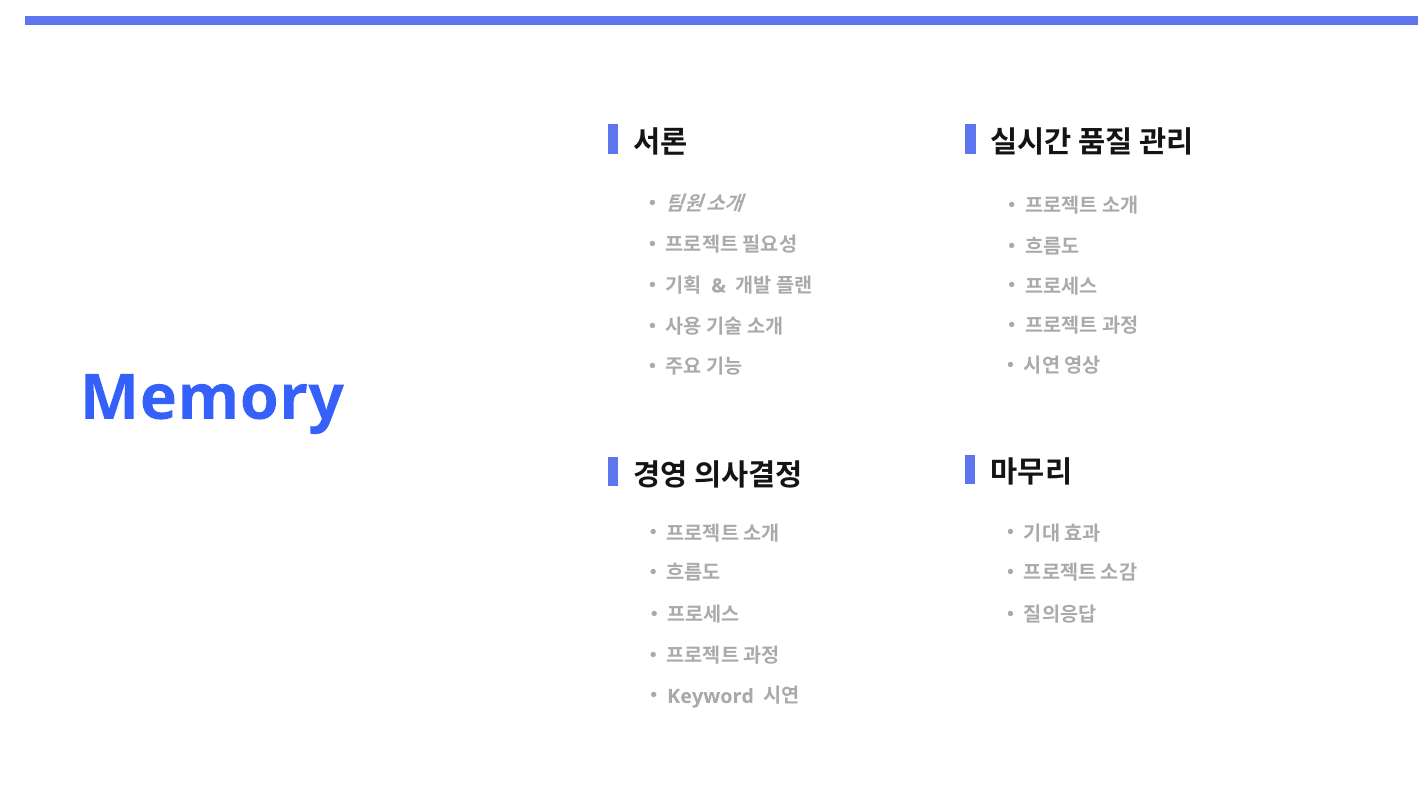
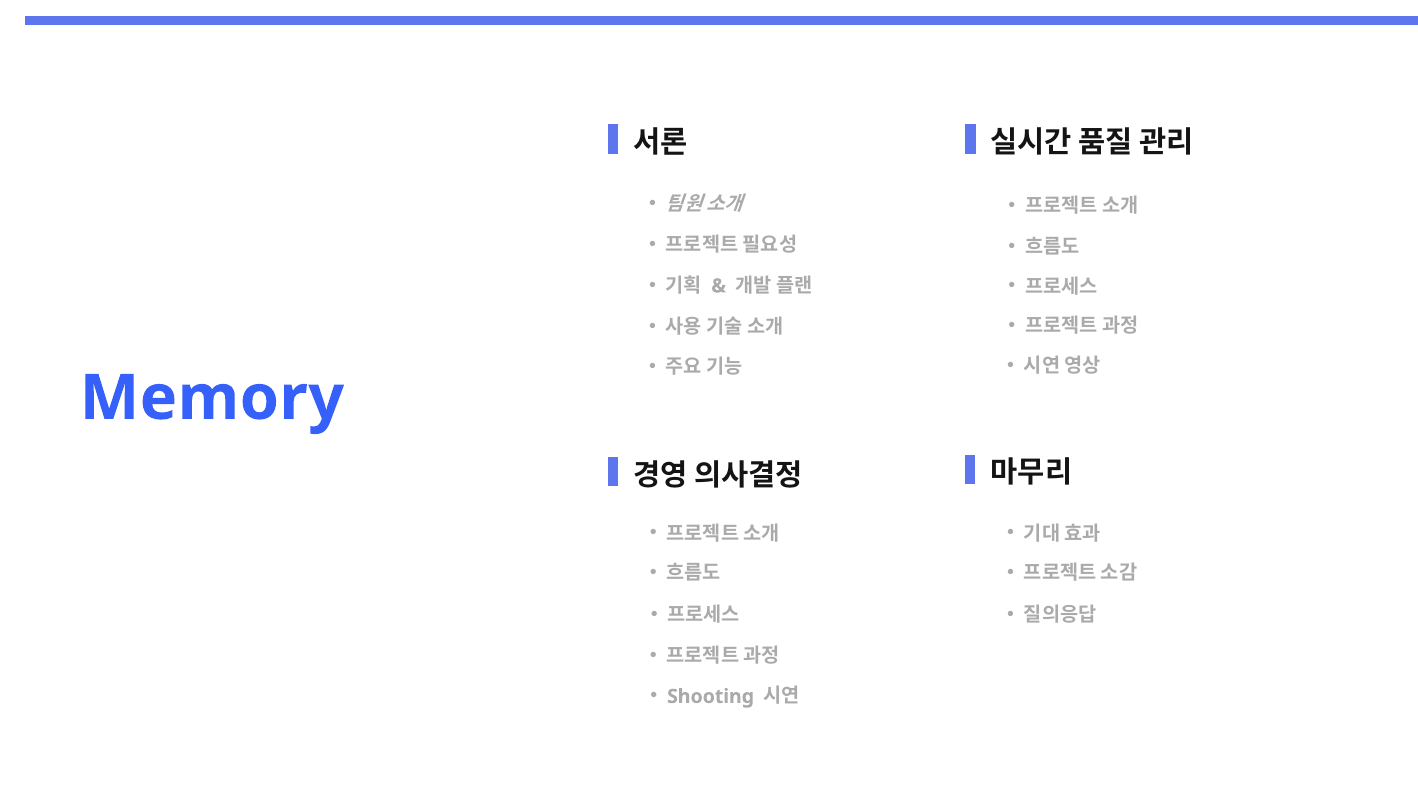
Keyword: Keyword -> Shooting (711, 696)
